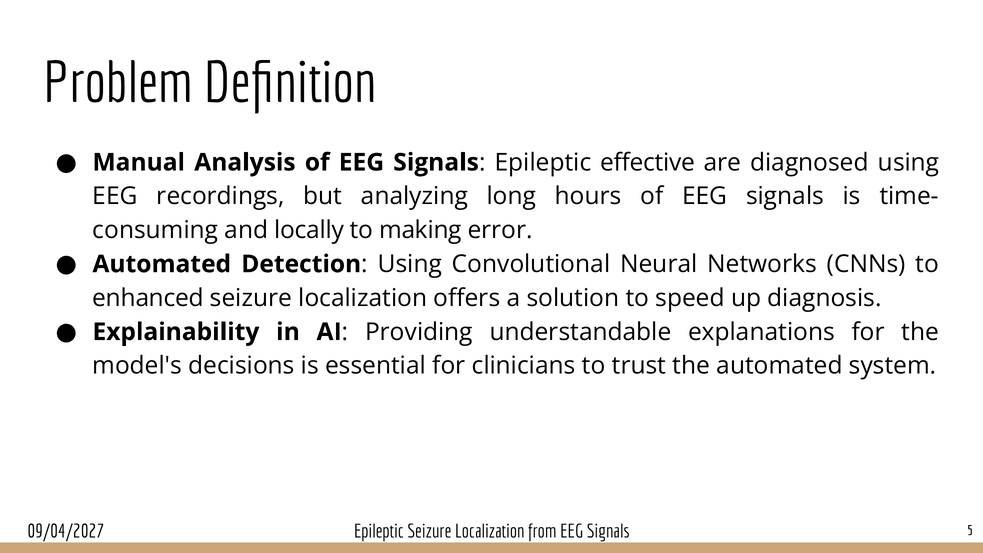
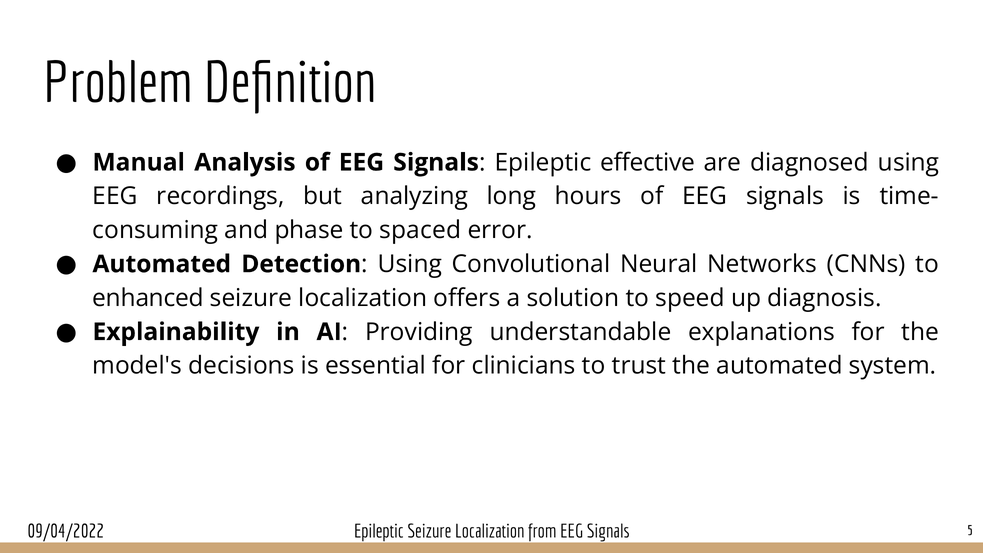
locally: locally -> phase (309, 230)
making: making -> spaced (420, 230)
09/04/2027: 09/04/2027 -> 09/04/2022 (66, 531)
